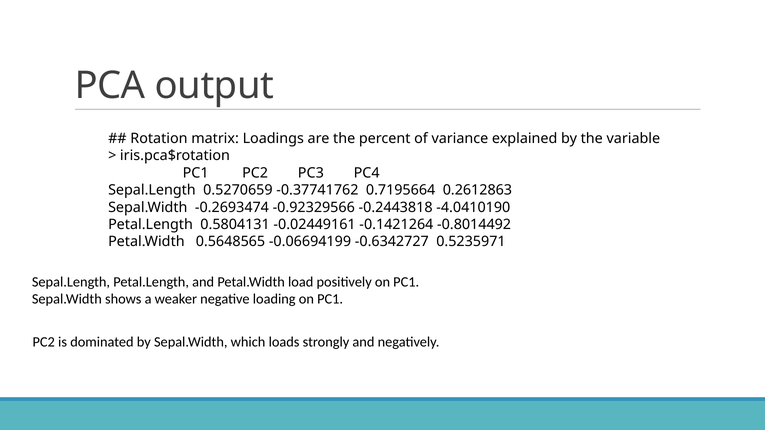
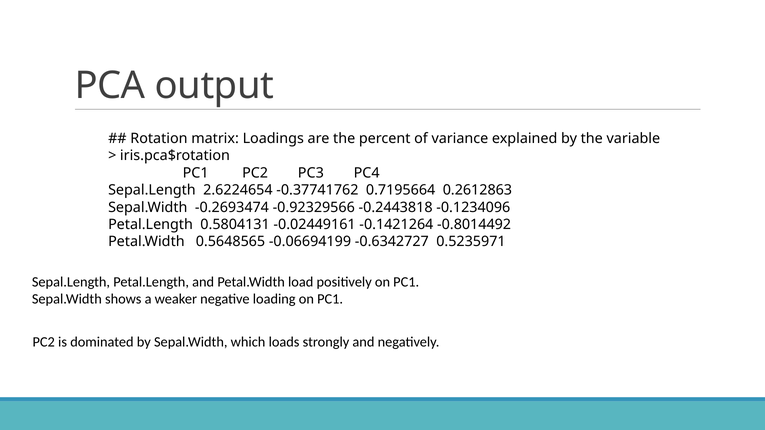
0.5270659: 0.5270659 -> 2.6224654 (238, 190)
-4.0410190: -4.0410190 -> -0.1234096 (473, 207)
